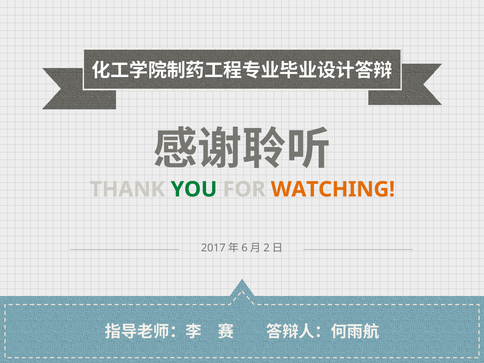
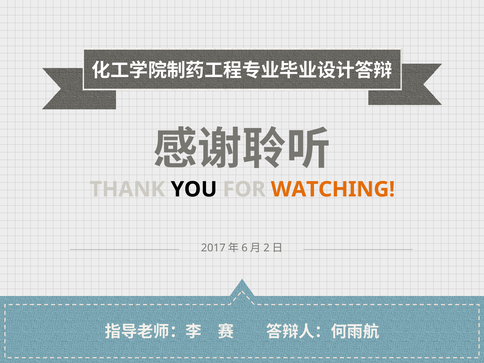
YOU colour: green -> black (194, 189)
